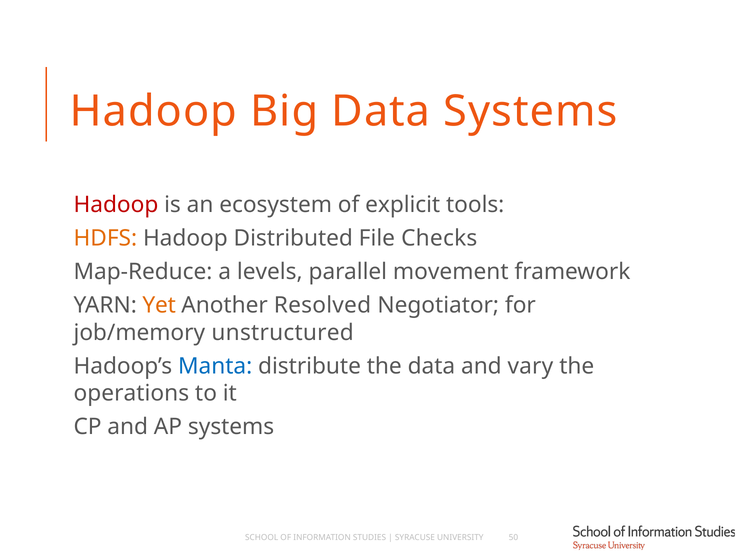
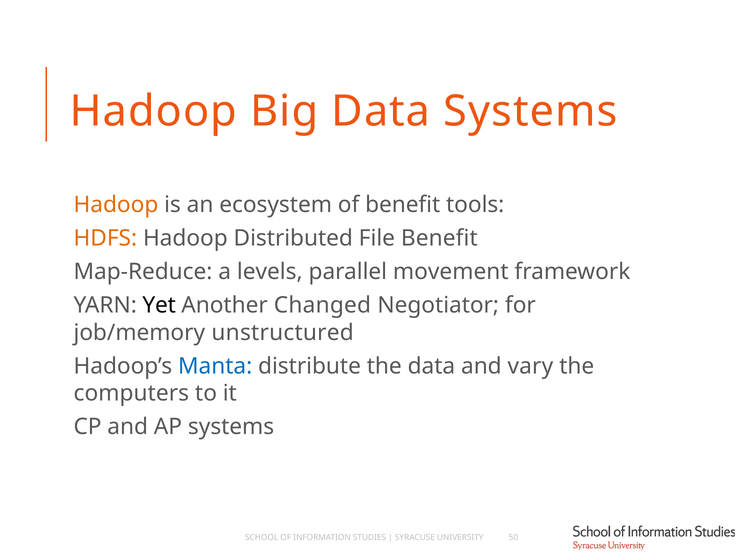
Hadoop colour: red -> orange (116, 205)
of explicit: explicit -> benefit (403, 205)
File Checks: Checks -> Benefit (439, 238)
Yet colour: orange -> black (159, 305)
Resolved: Resolved -> Changed (322, 305)
operations: operations -> computers (131, 393)
